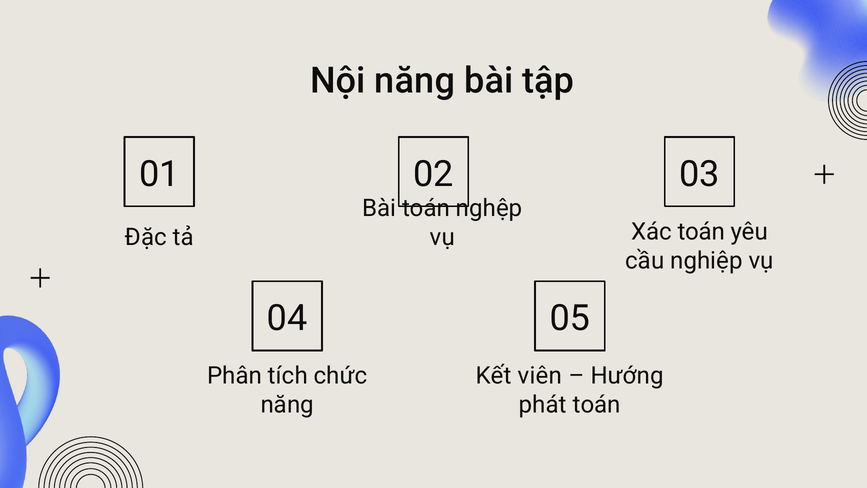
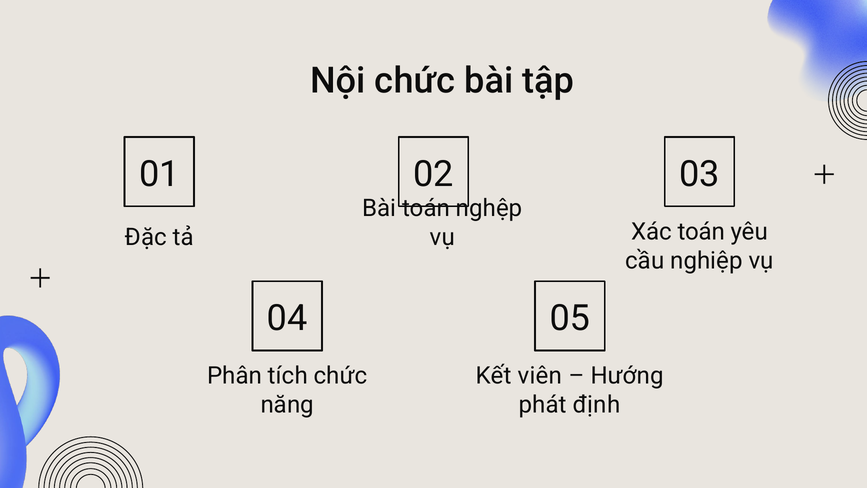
Nội năng: năng -> chức (415, 81)
phát toán: toán -> định (597, 405)
